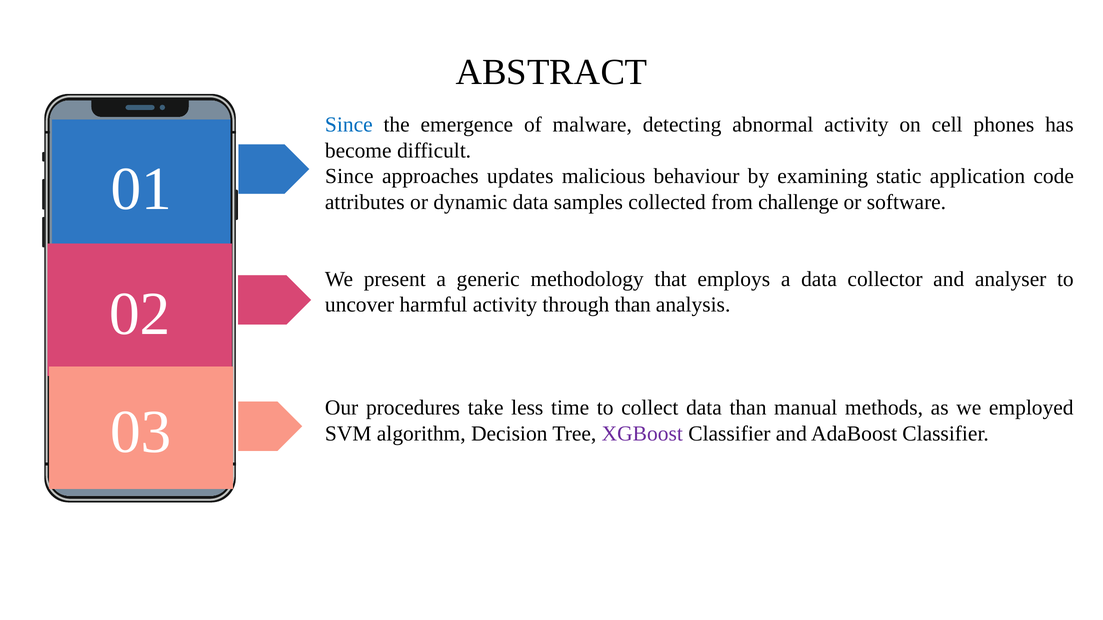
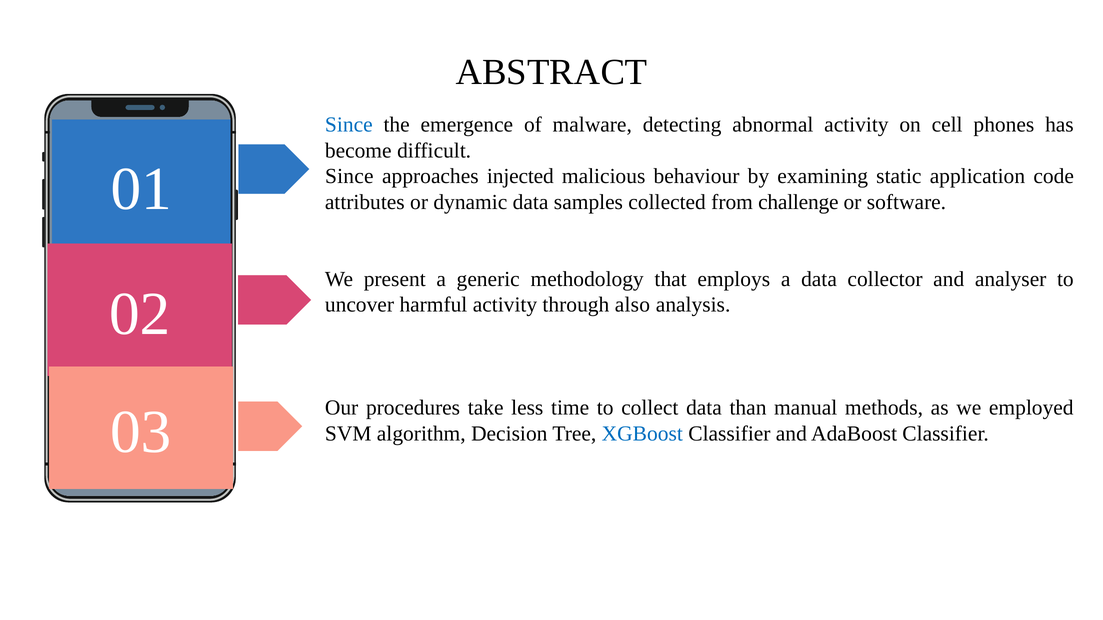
updates: updates -> injected (520, 176)
through than: than -> also (632, 305)
XGBoost colour: purple -> blue (642, 434)
